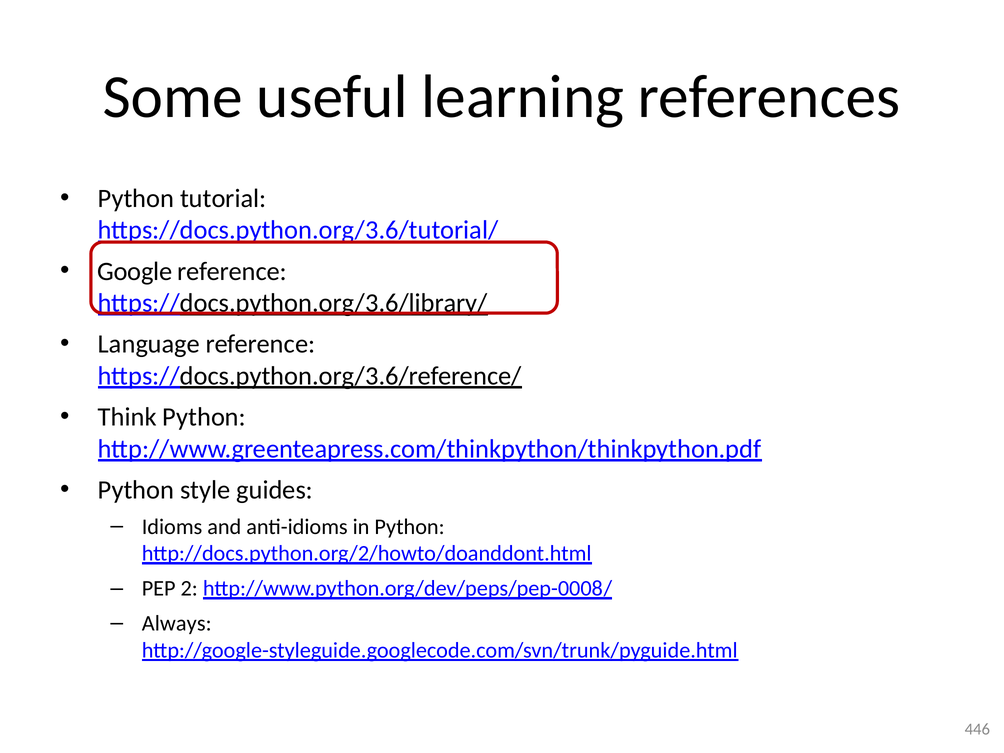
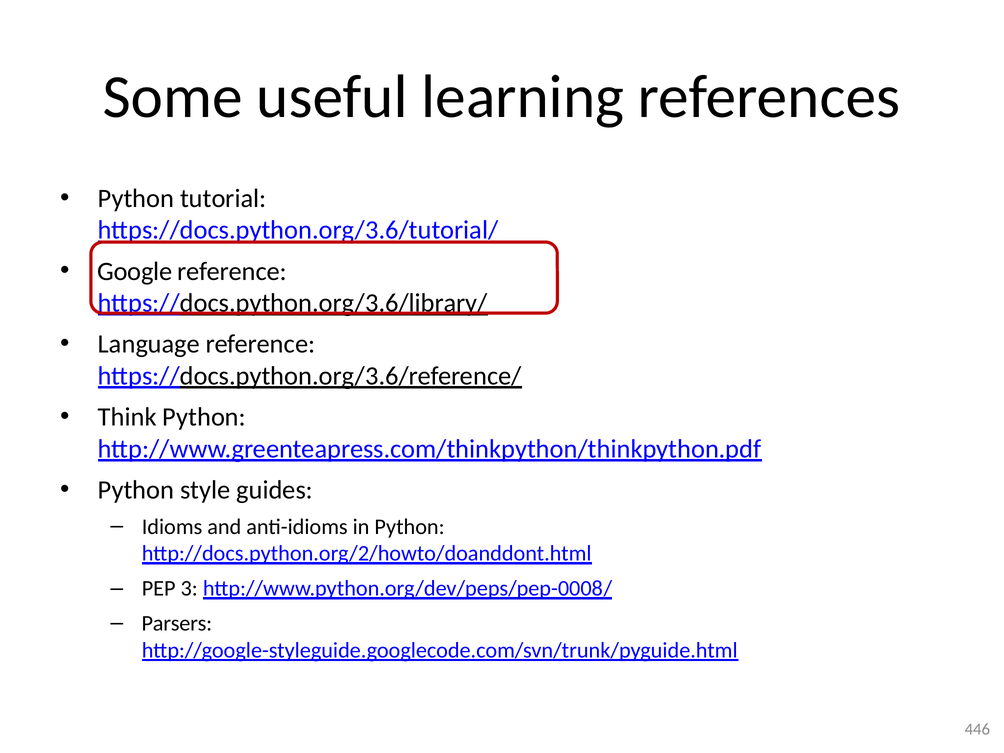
2: 2 -> 3 (189, 589)
Always: Always -> Parsers (177, 624)
